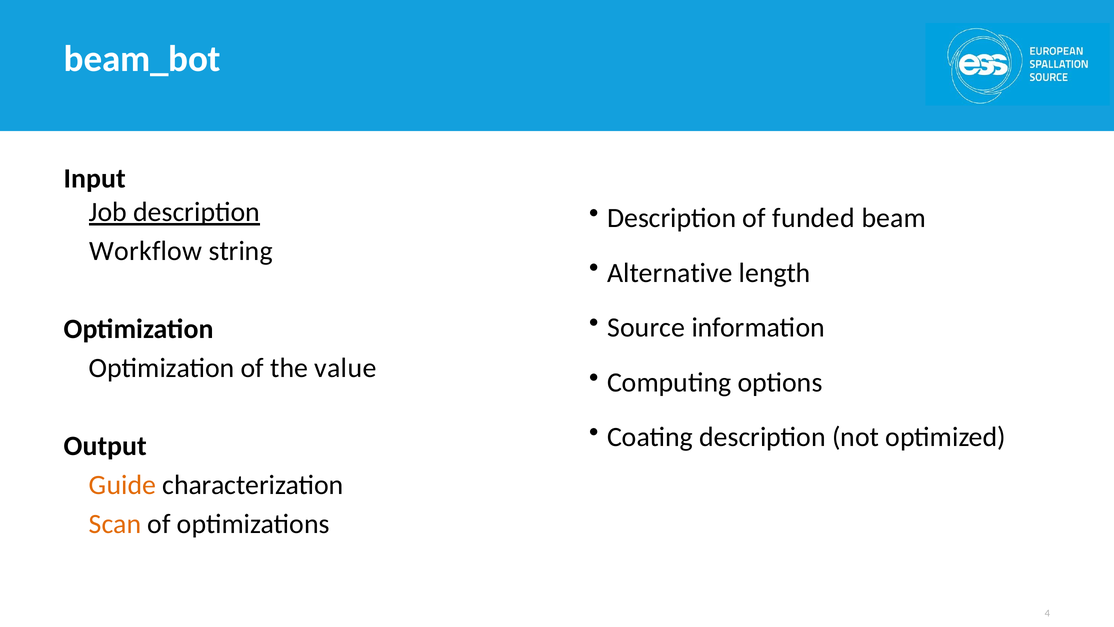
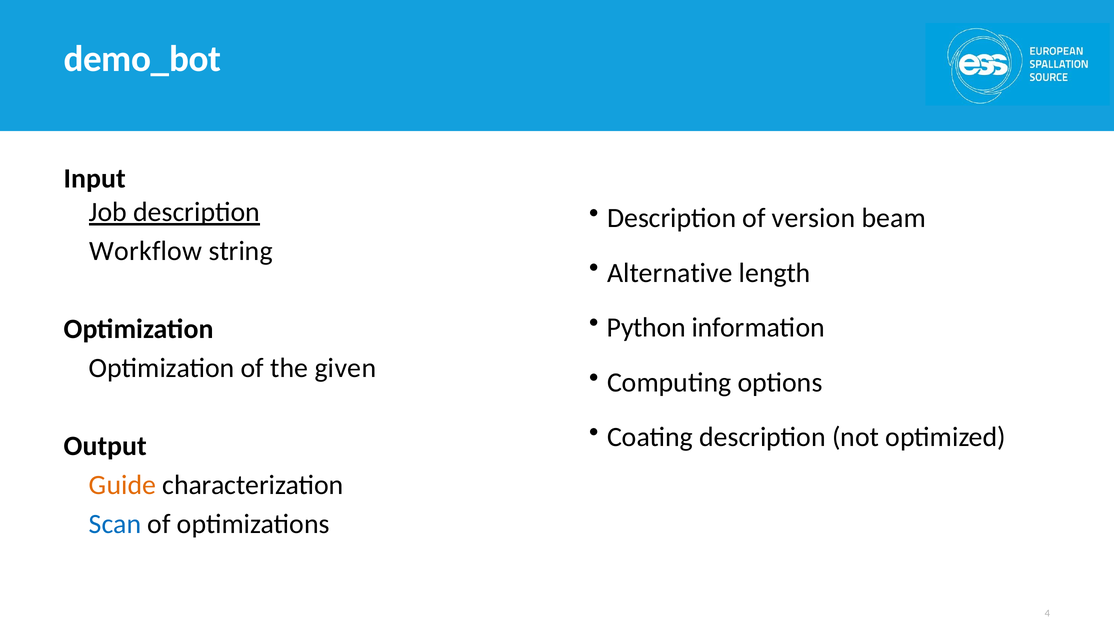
beam_bot: beam_bot -> demo_bot (142, 59)
funded: funded -> version (814, 218)
Source: Source -> Python (646, 327)
value: value -> given (345, 368)
Scan colour: orange -> blue (115, 524)
